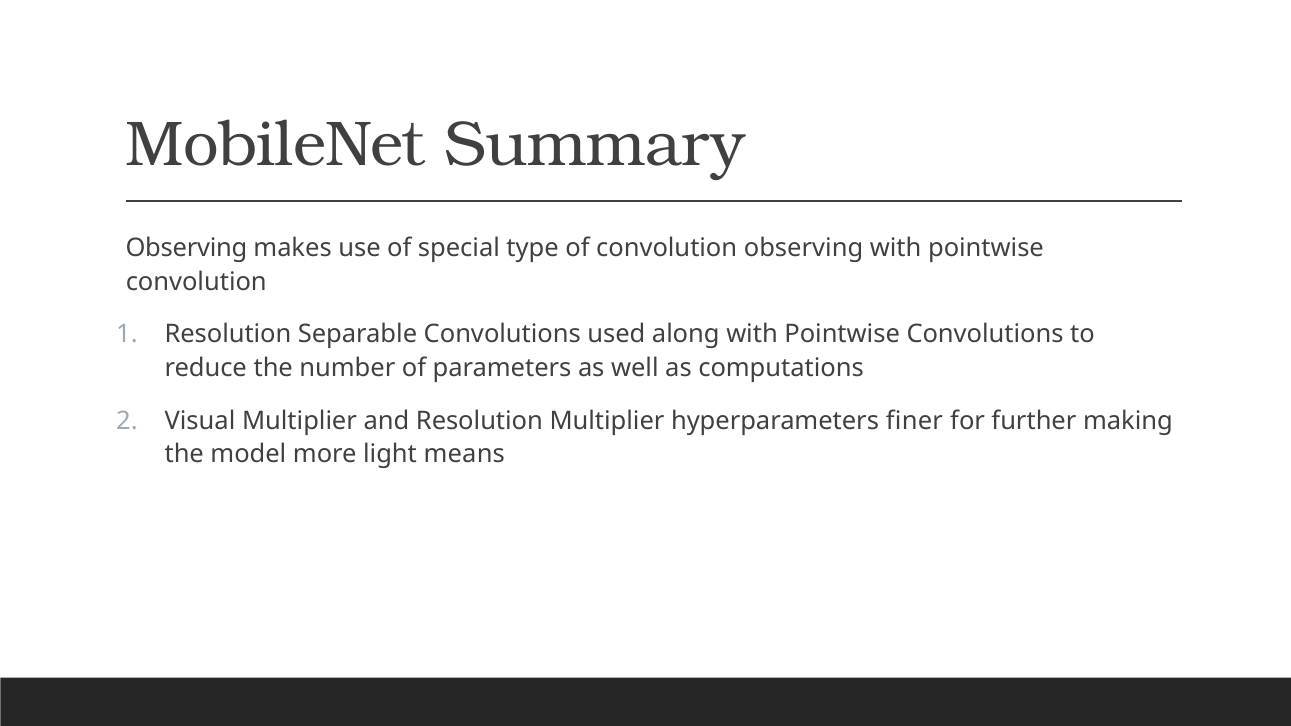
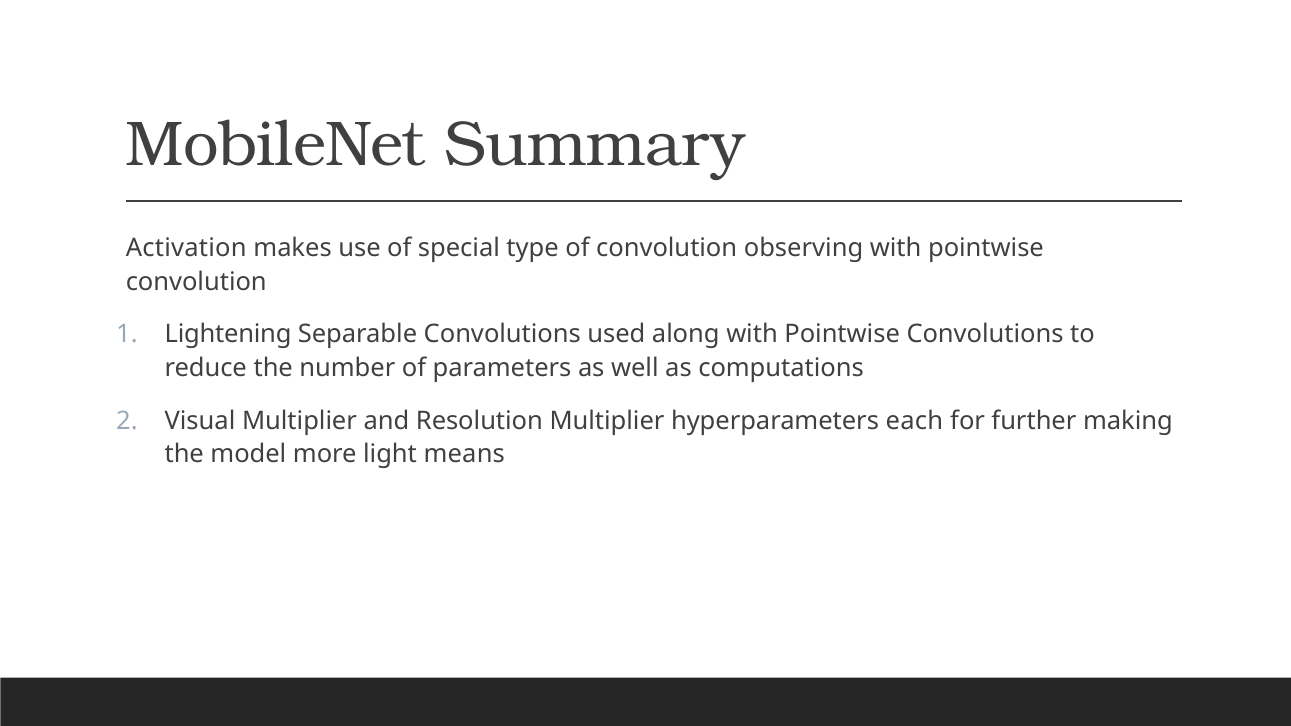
Observing: Observing -> Activation (186, 248)
Resolution: Resolution -> Lightening (228, 334)
finer: finer -> each (914, 421)
